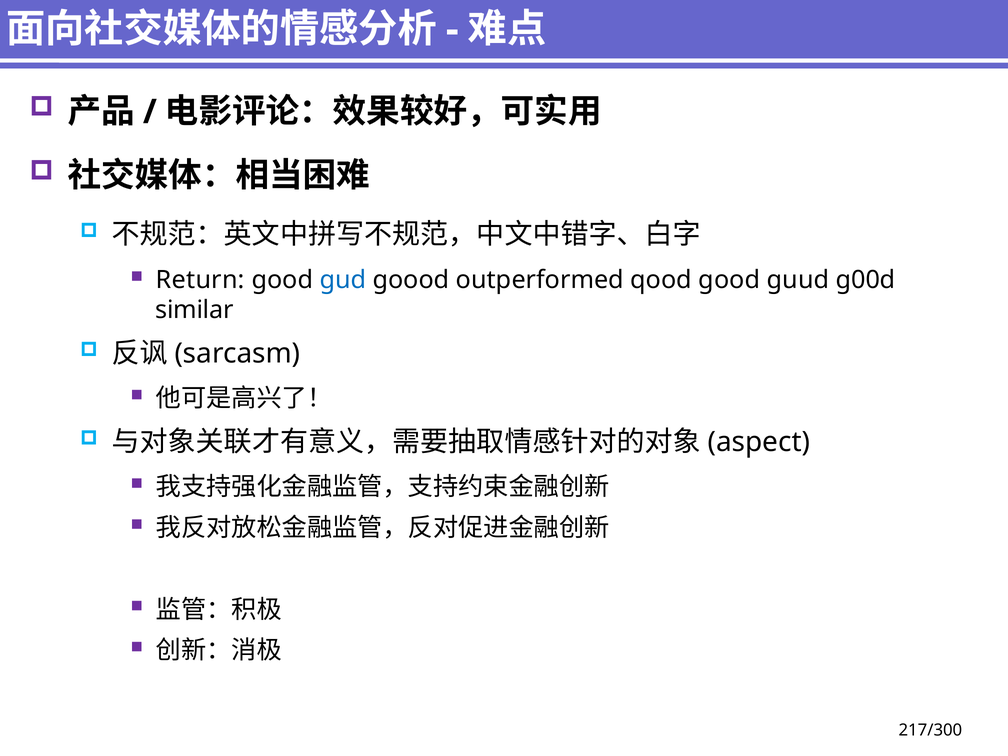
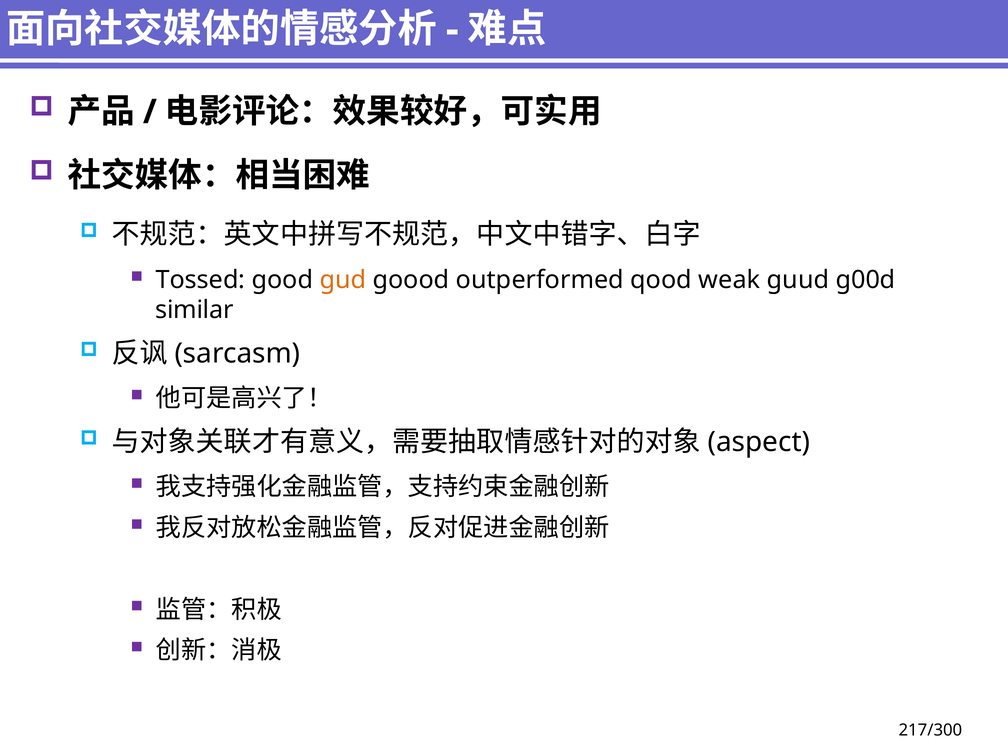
Return: Return -> Tossed (201, 280)
gud colour: blue -> orange (343, 280)
qood good: good -> weak (729, 280)
